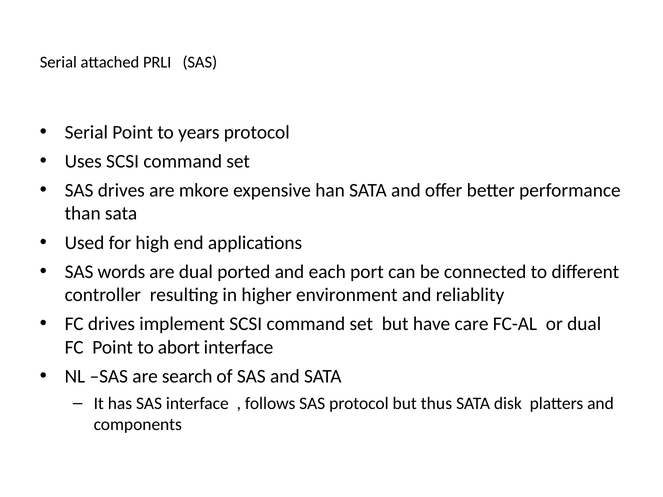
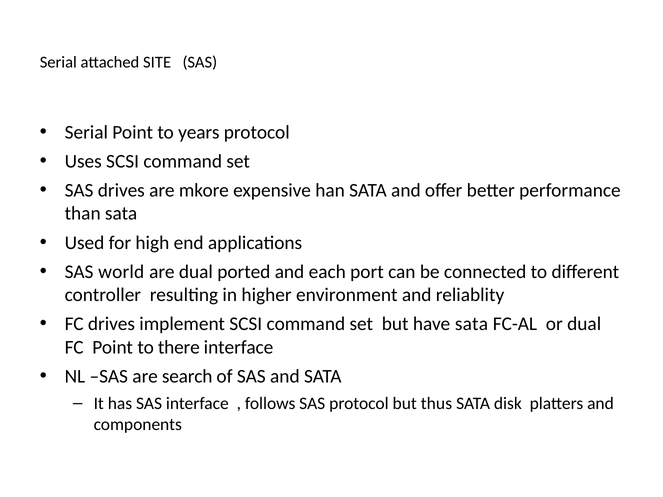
PRLI: PRLI -> SITE (157, 63)
words: words -> world (121, 272)
have care: care -> sata (471, 324)
abort: abort -> there (179, 347)
